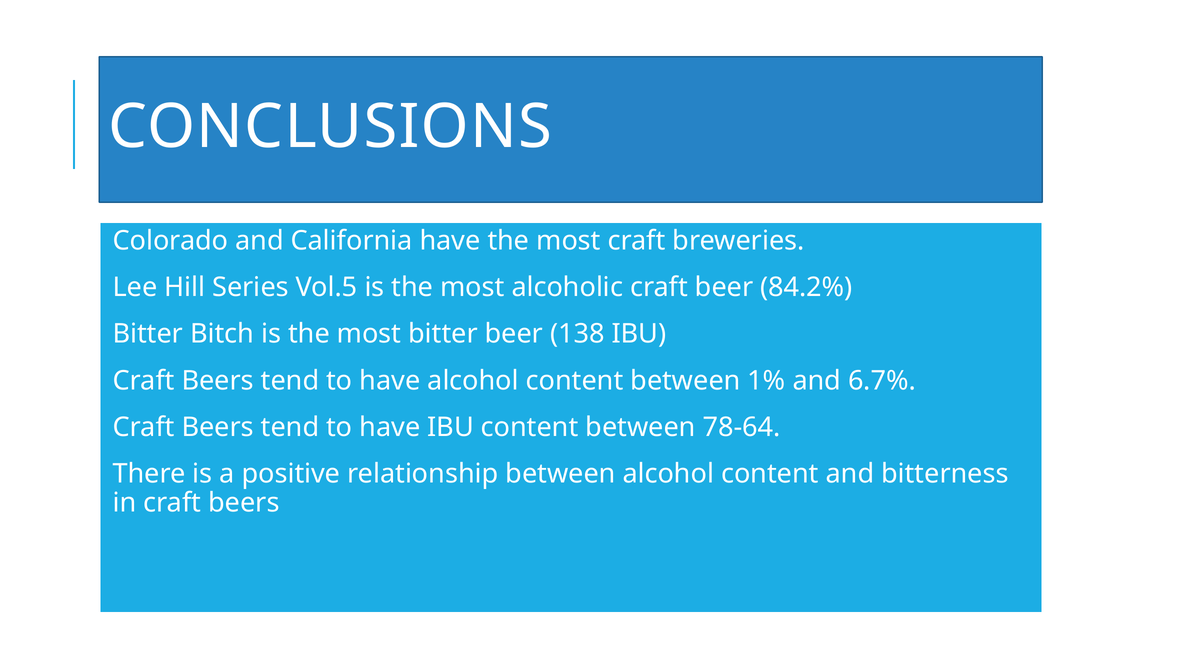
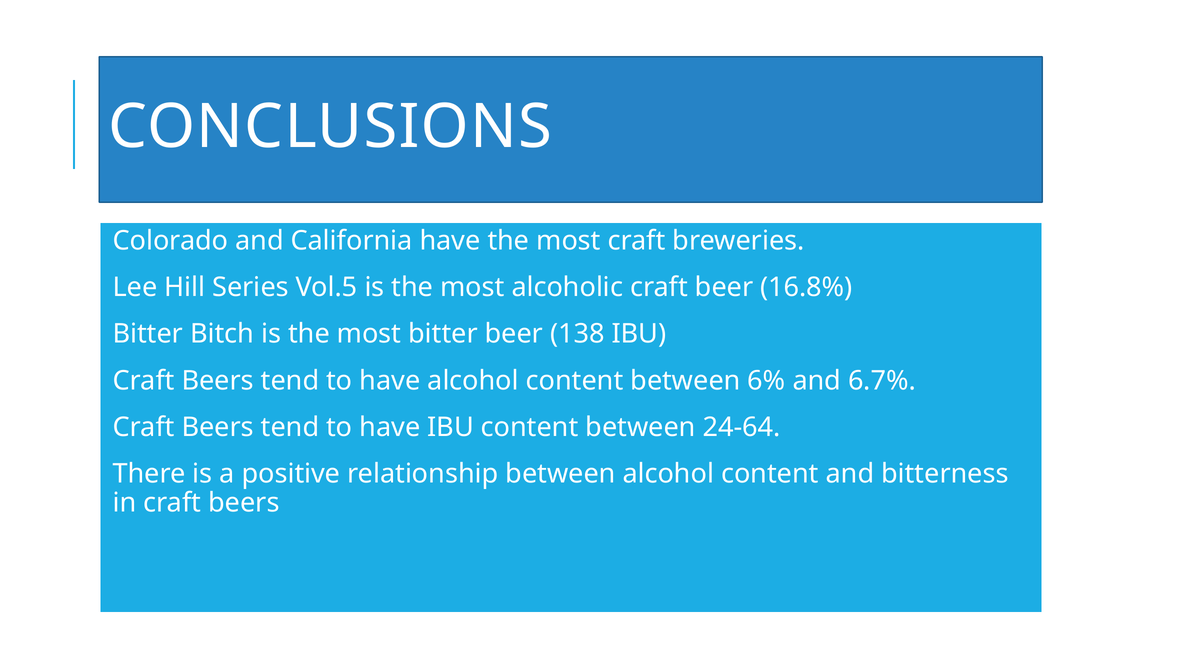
84.2%: 84.2% -> 16.8% (806, 287)
1%: 1% -> 6% (767, 380)
78-64: 78-64 -> 24-64 (742, 427)
